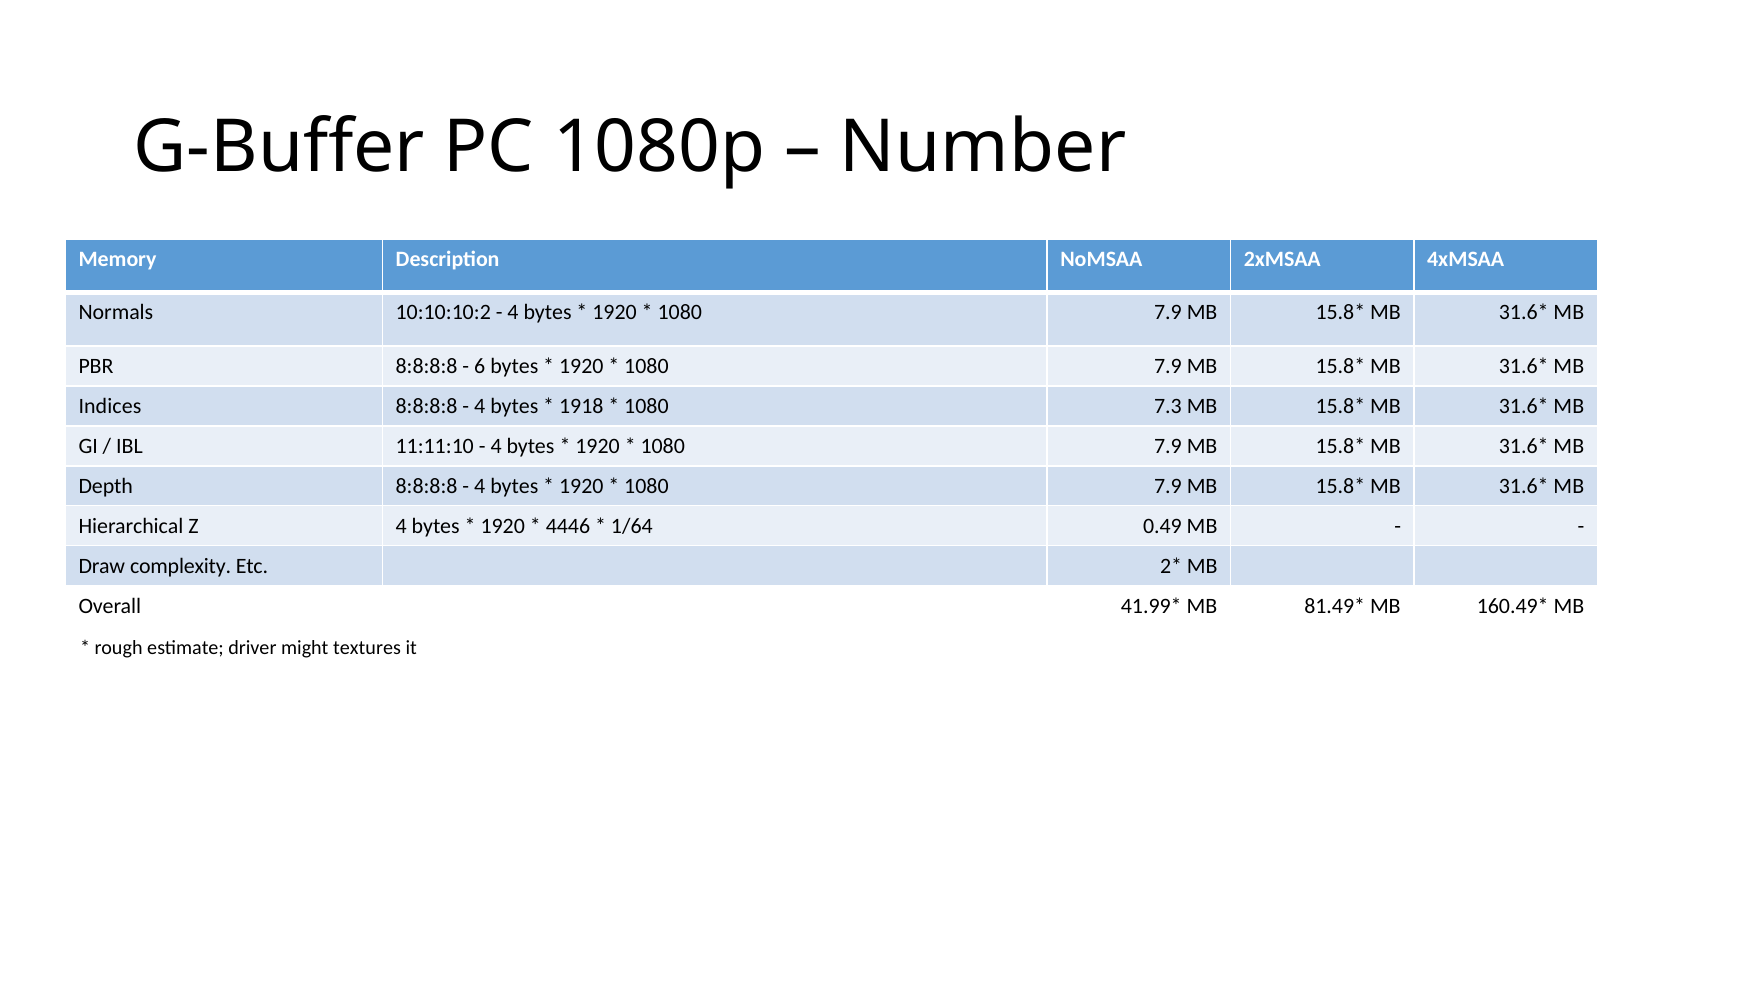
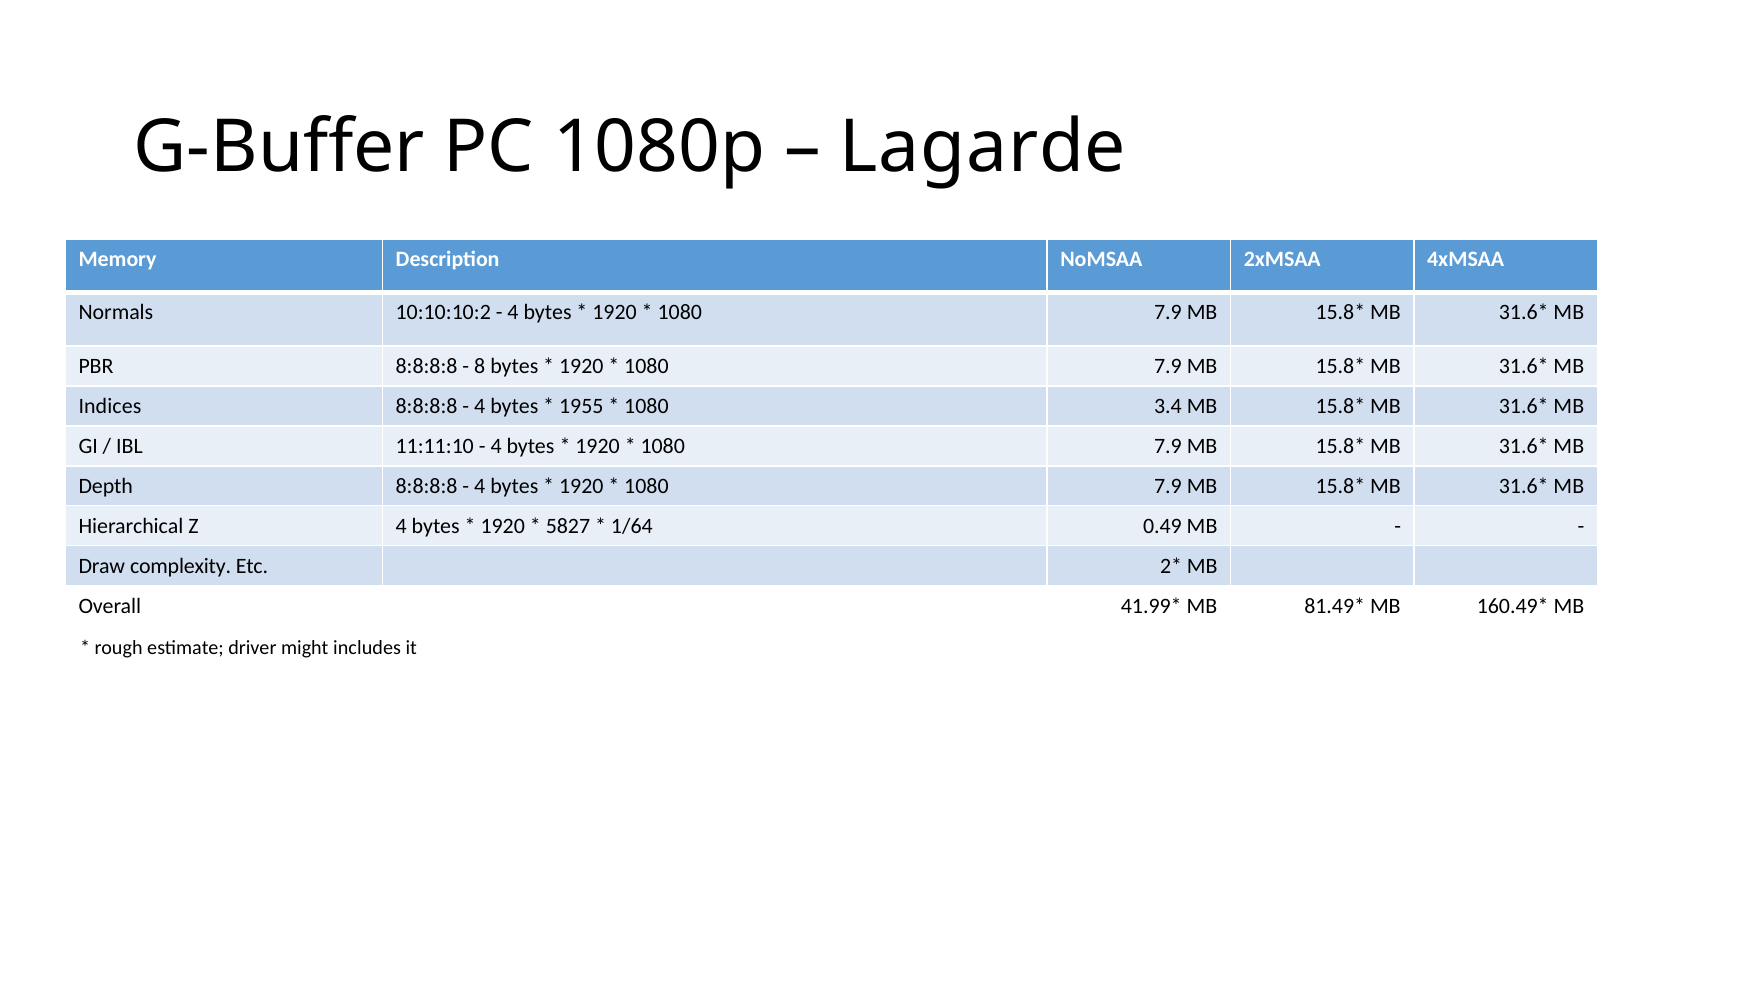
Number: Number -> Lagarde (983, 148)
6: 6 -> 8 (480, 366)
1918: 1918 -> 1955 (581, 406)
7.3: 7.3 -> 3.4 (1168, 406)
4446: 4446 -> 5827 (568, 526)
textures: textures -> includes (367, 648)
